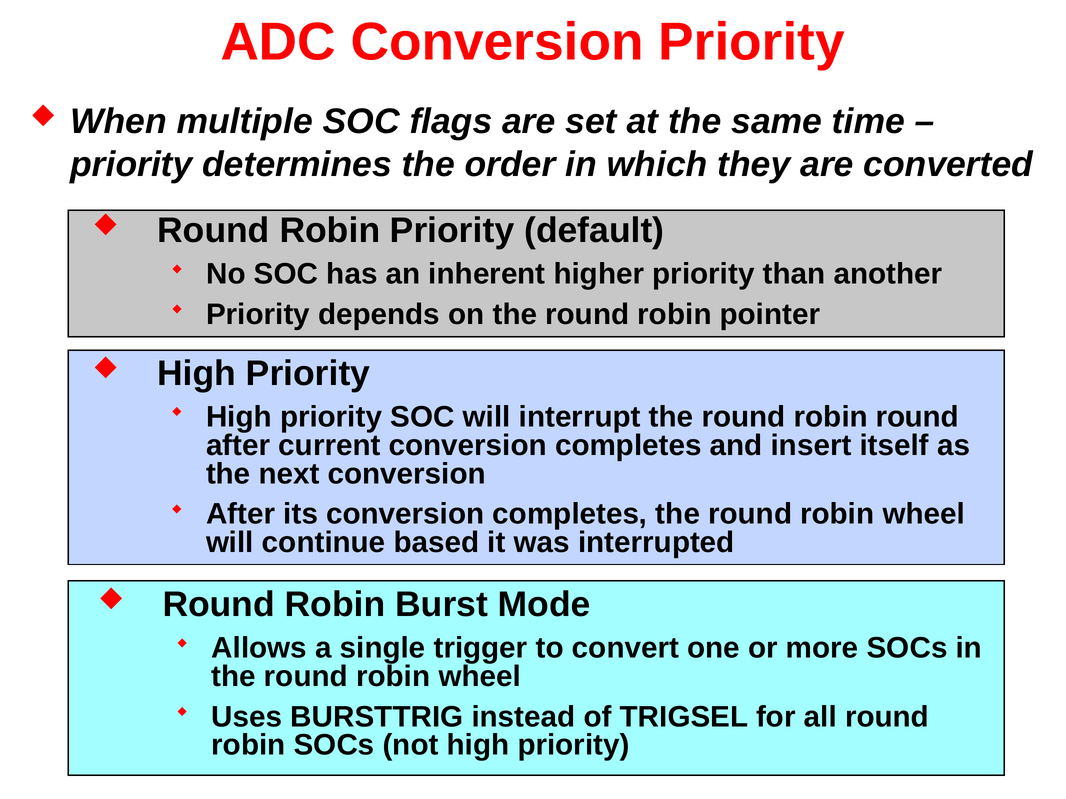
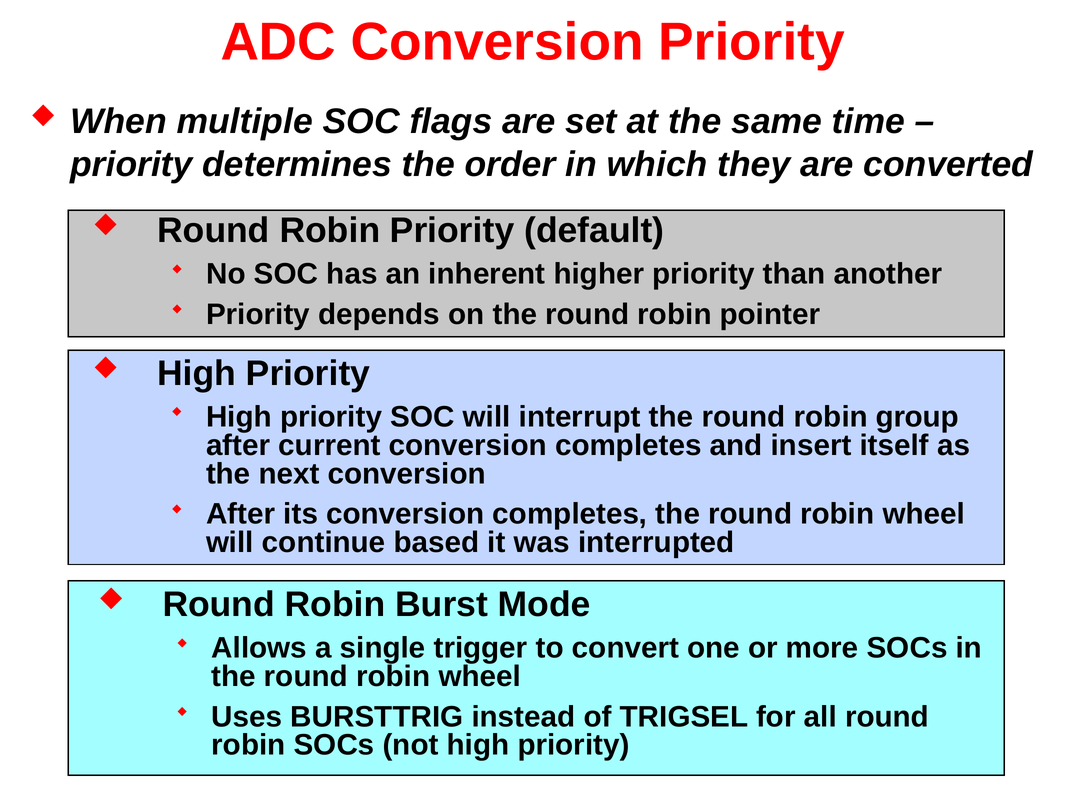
robin round: round -> group (917, 417)
